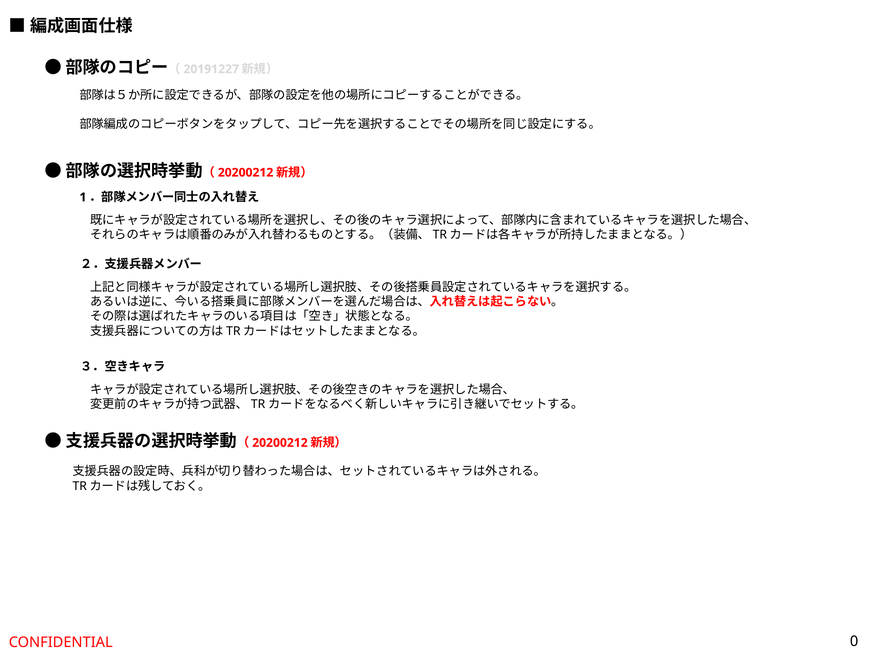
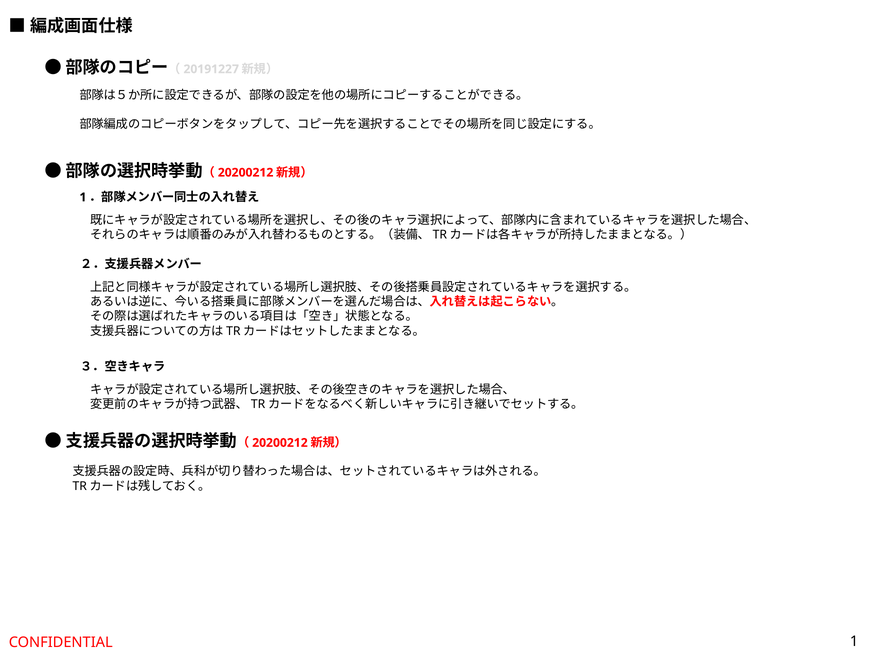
CONFIDENTIAL 0: 0 -> 1 (854, 641)
